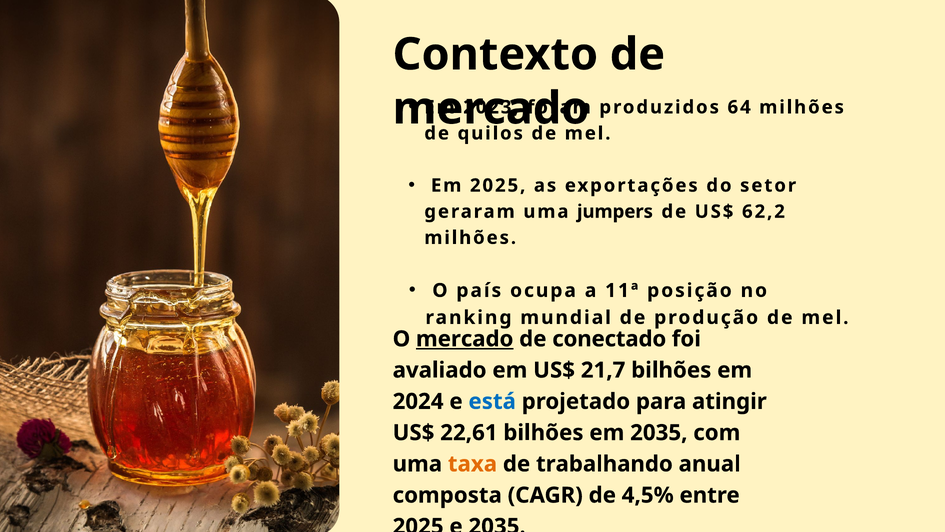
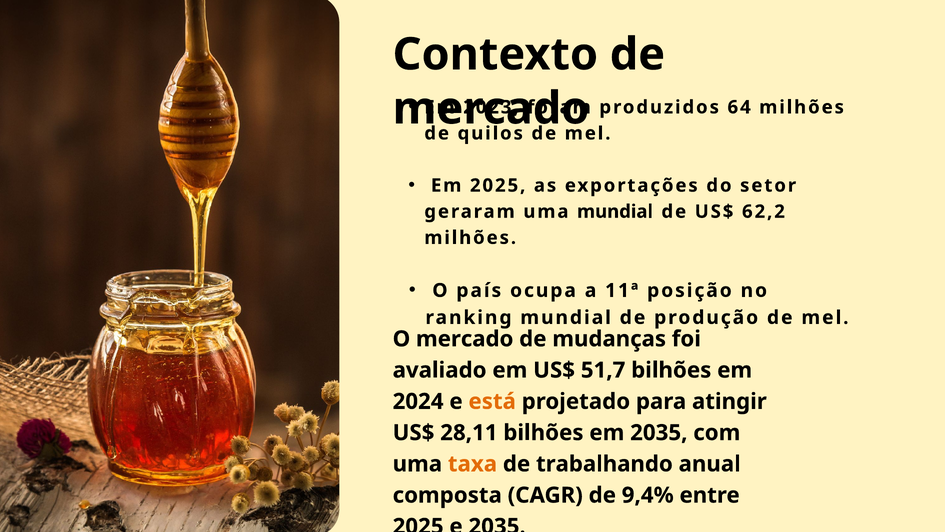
uma jumpers: jumpers -> mundial (615, 211)
mercado underline: present -> none (465, 339)
conectado: conectado -> mudanças (609, 339)
21,7: 21,7 -> 51,7 (603, 370)
está colour: blue -> orange (492, 401)
22,61: 22,61 -> 28,11 (469, 432)
4,5%: 4,5% -> 9,4% (648, 495)
